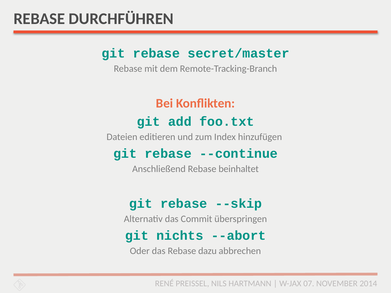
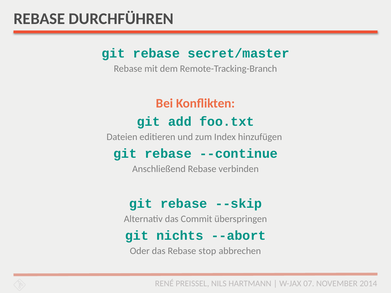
beinhaltet: beinhaltet -> verbinden (239, 169)
dazu: dazu -> stop (207, 251)
